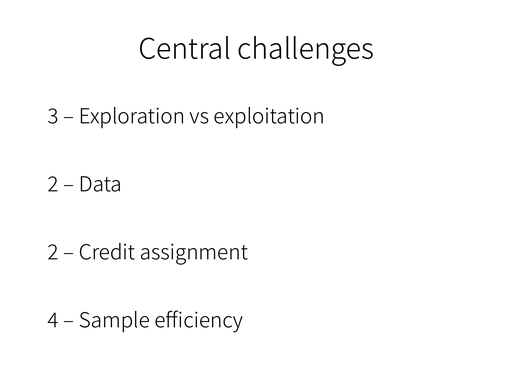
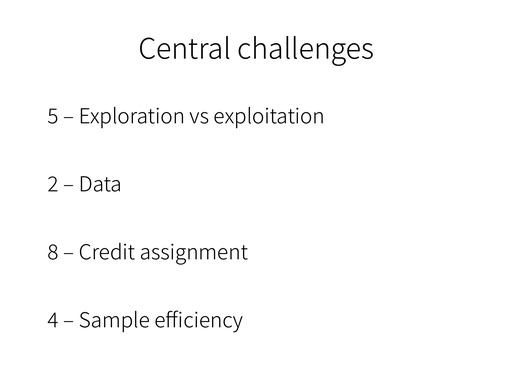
3: 3 -> 5 (53, 116)
2: 2 -> 8 (53, 252)
